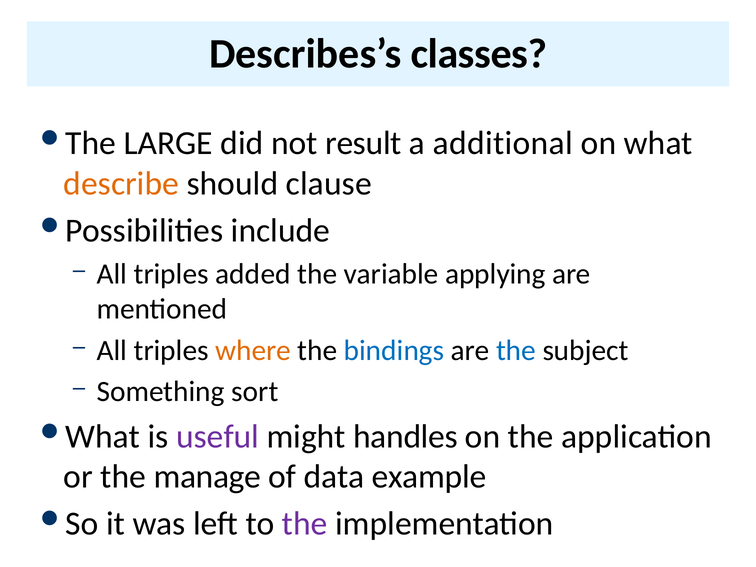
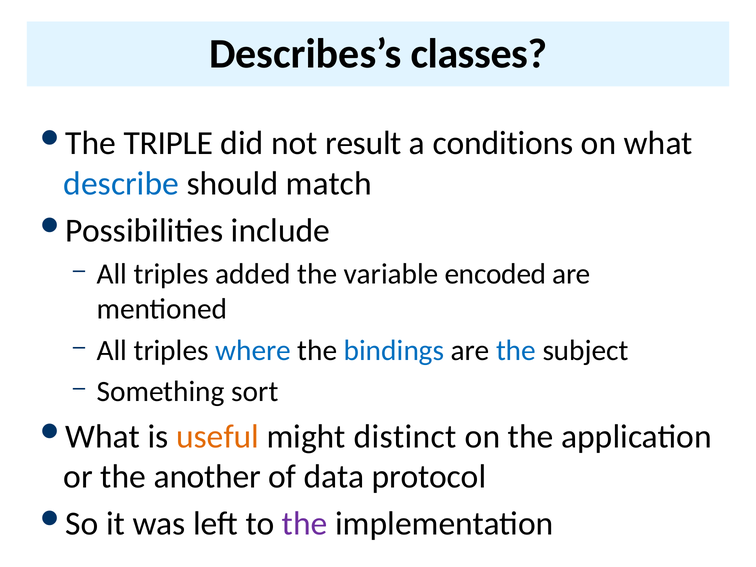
LARGE: LARGE -> TRIPLE (168, 143)
additional: additional -> conditions (503, 143)
describe colour: orange -> blue (121, 183)
clause: clause -> match (329, 183)
applying: applying -> encoded (495, 274)
where colour: orange -> blue (253, 350)
useful colour: purple -> orange (218, 436)
handles: handles -> distinct (405, 436)
manage: manage -> another (207, 477)
example: example -> protocol (429, 477)
